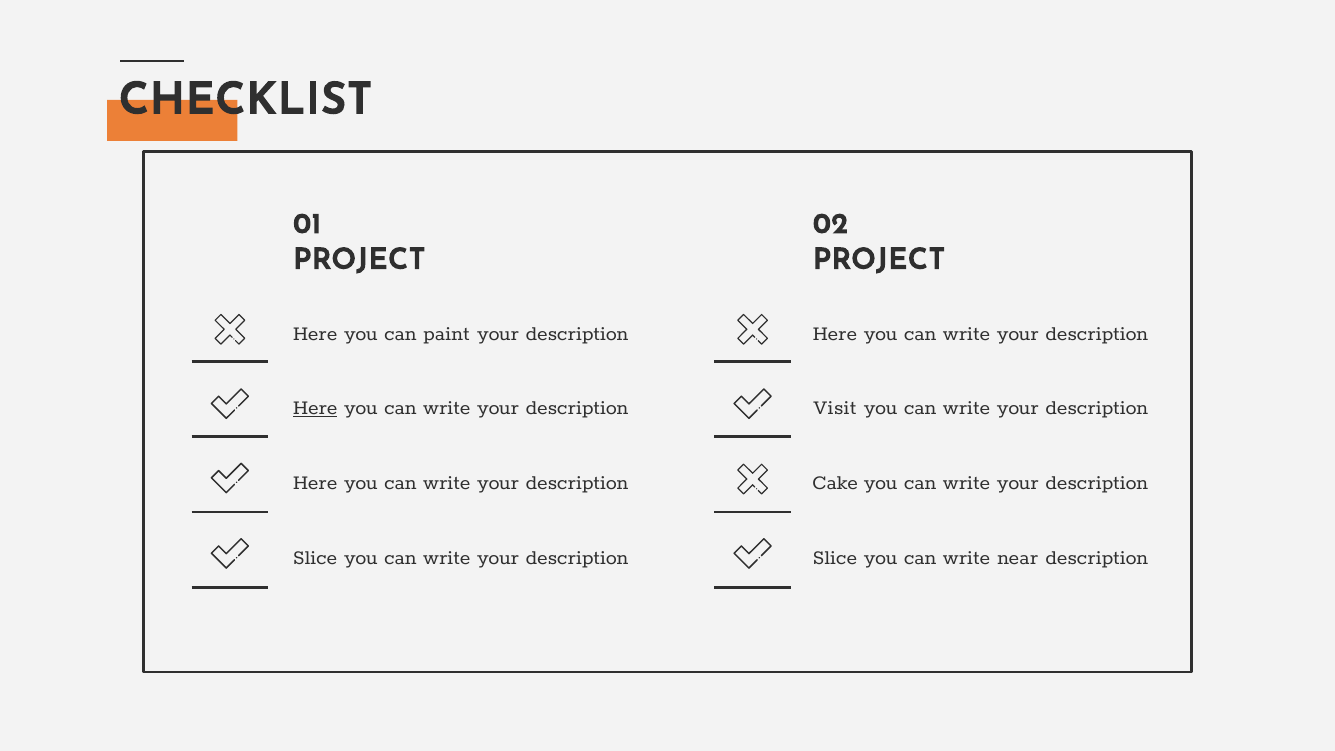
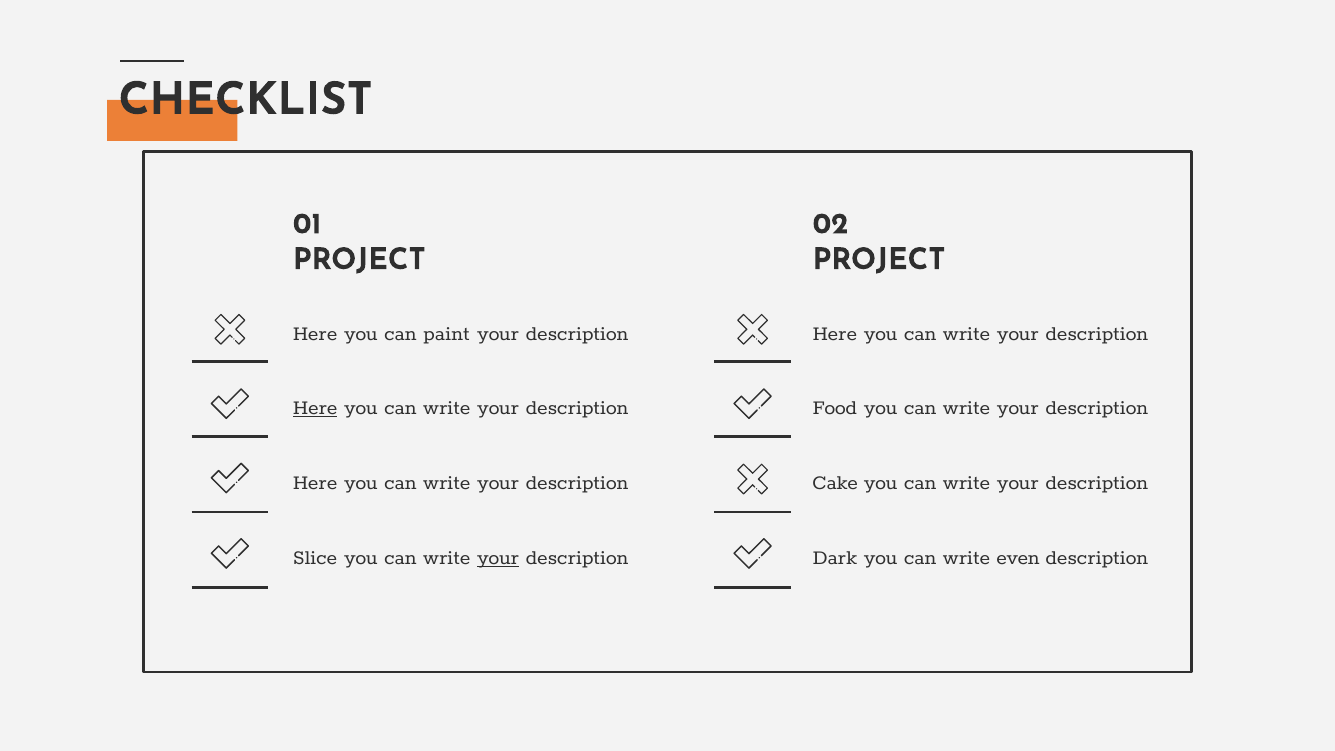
Visit: Visit -> Food (835, 407)
your underline: none -> present (498, 557)
Slice: Slice -> Dark (835, 557)
near: near -> even (1018, 557)
